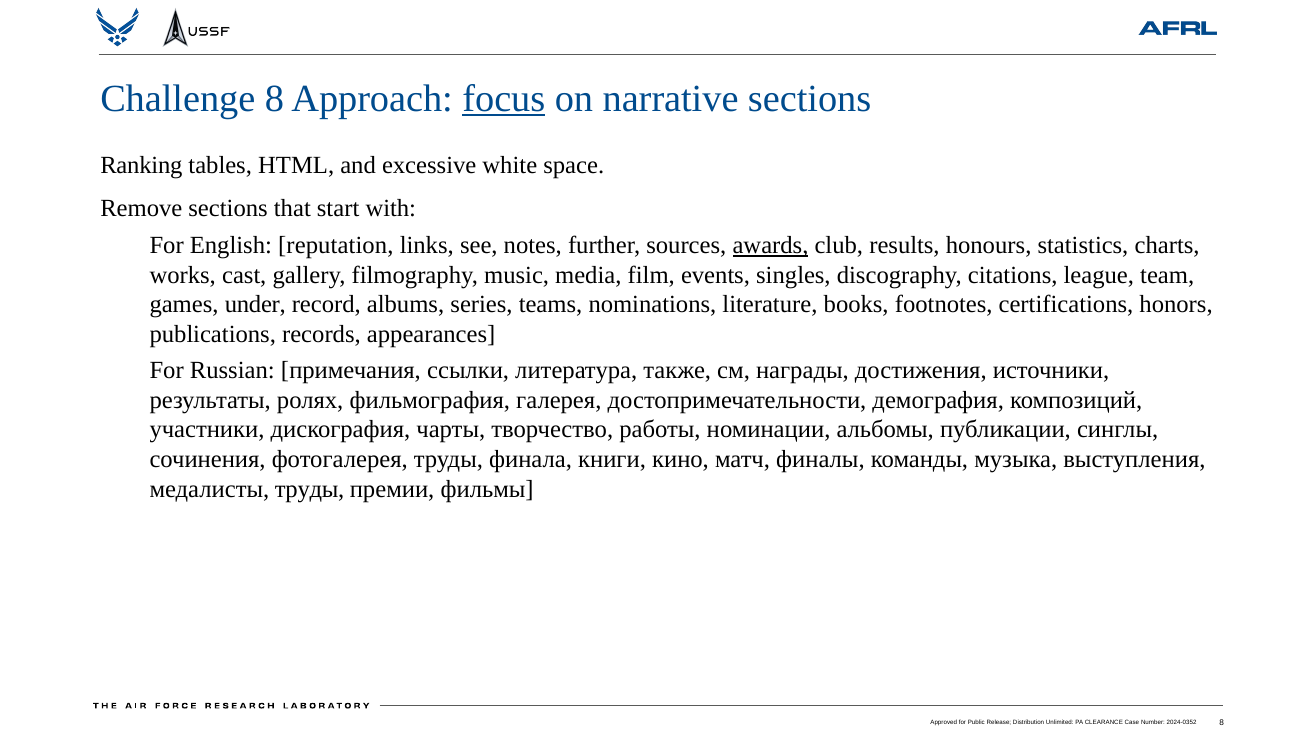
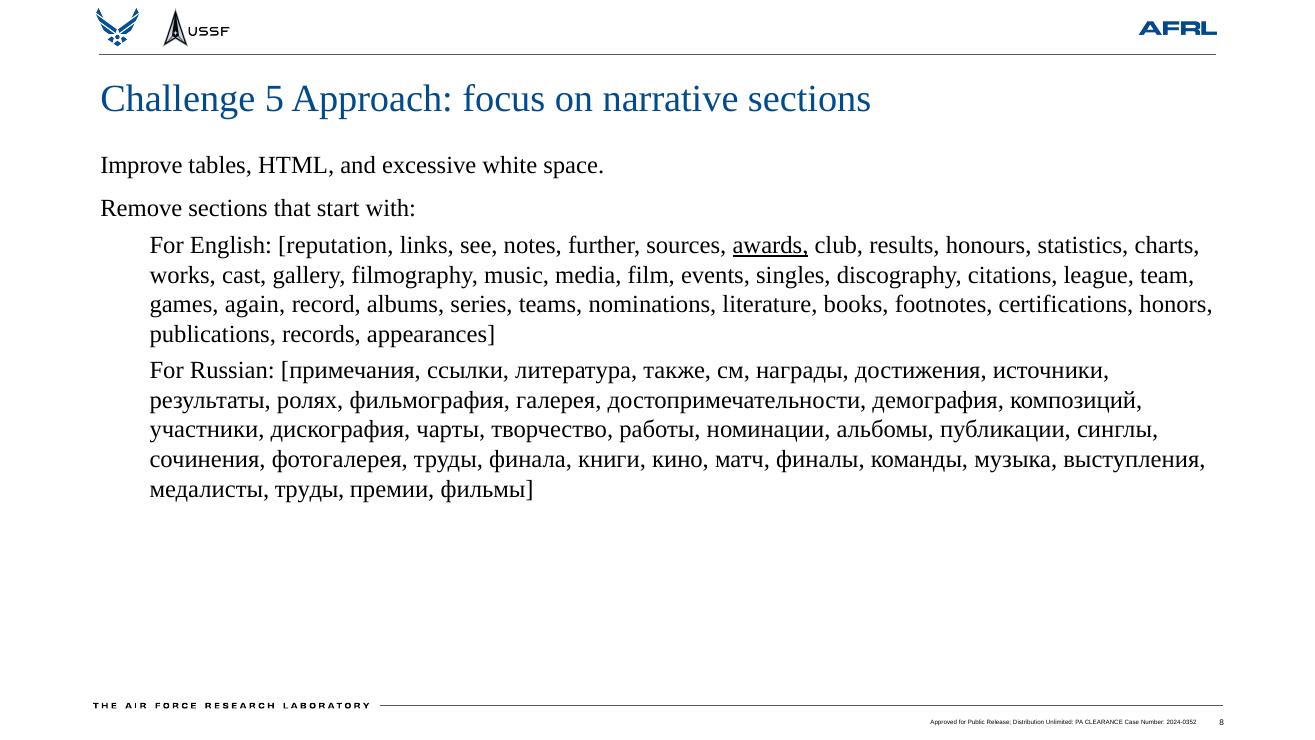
Challenge 8: 8 -> 5 (274, 99)
focus underline: present -> none (504, 99)
Ranking: Ranking -> Improve (141, 165)
under: under -> again (255, 304)
